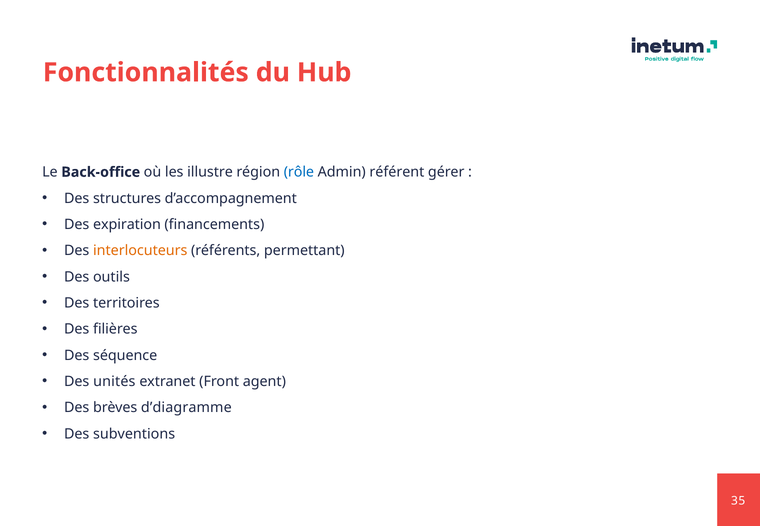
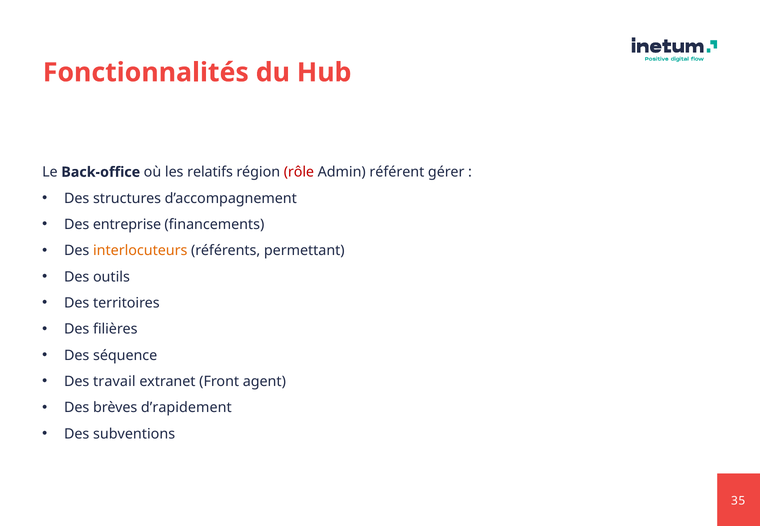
illustre: illustre -> relatifs (210, 172)
rôle colour: blue -> red (299, 172)
expiration: expiration -> entreprise (127, 225)
unités: unités -> travail (114, 382)
d’diagramme: d’diagramme -> d’rapidement (186, 408)
